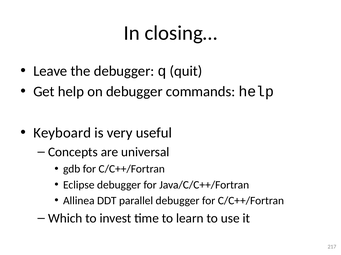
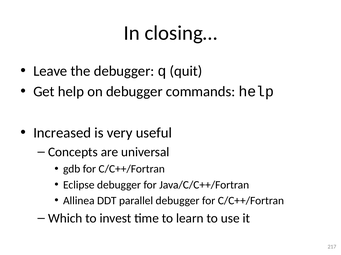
Keyboard: Keyboard -> Increased (62, 133)
